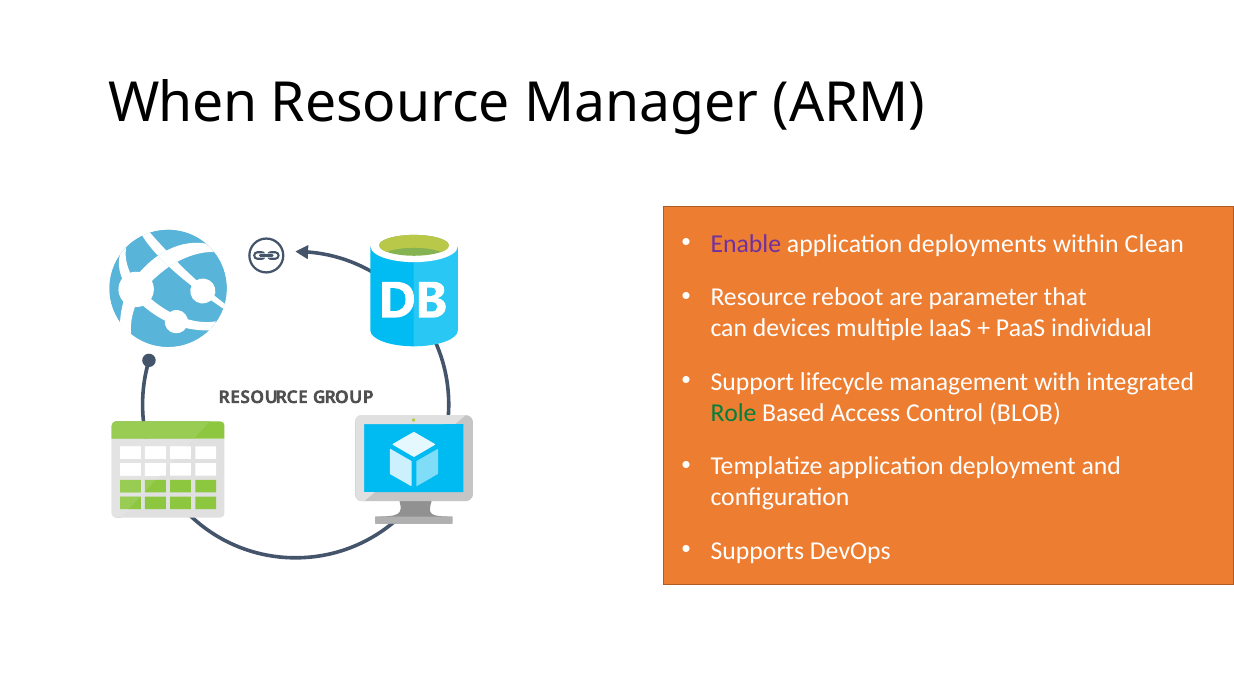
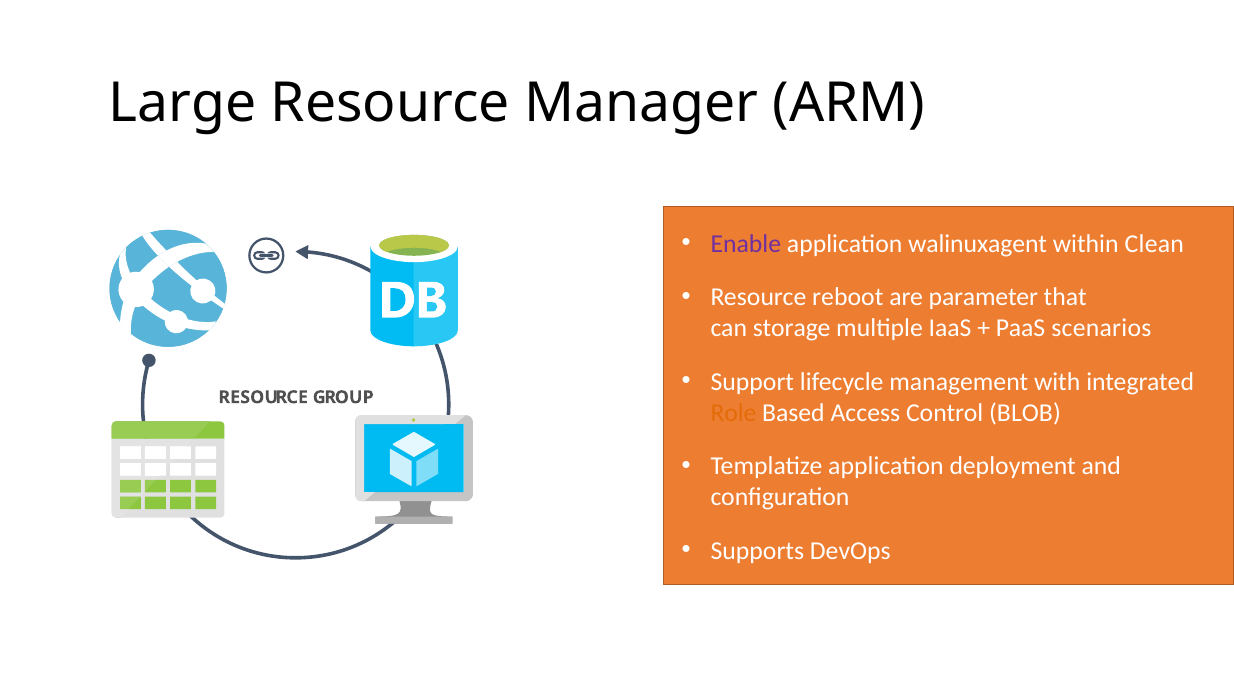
When: When -> Large (182, 104)
deployments: deployments -> walinuxagent (978, 244)
devices: devices -> storage (792, 328)
individual: individual -> scenarios (1101, 328)
Role colour: green -> orange (733, 413)
